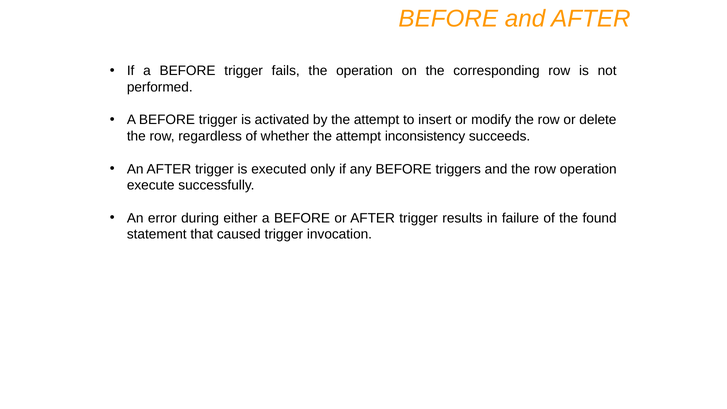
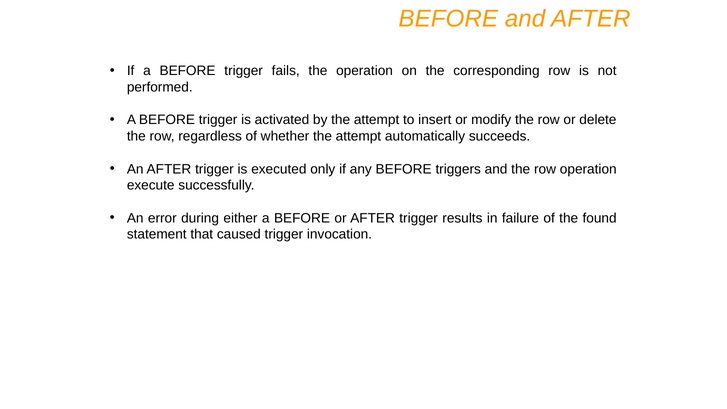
inconsistency: inconsistency -> automatically (425, 136)
